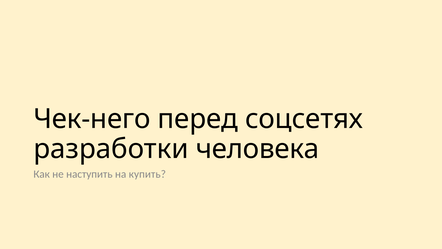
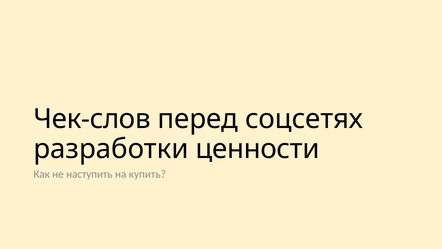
Чек-него: Чек-него -> Чек-слов (92, 119)
человека: человека -> ценности (258, 149)
